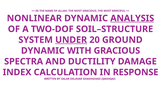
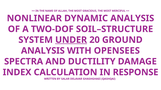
ANALYSIS underline: present -> none (132, 18)
DYNAMIC: DYNAMIC -> ANALYSIS (43, 51)
WITH GRACIOUS: GRACIOUS -> OPENSEES (117, 51)
